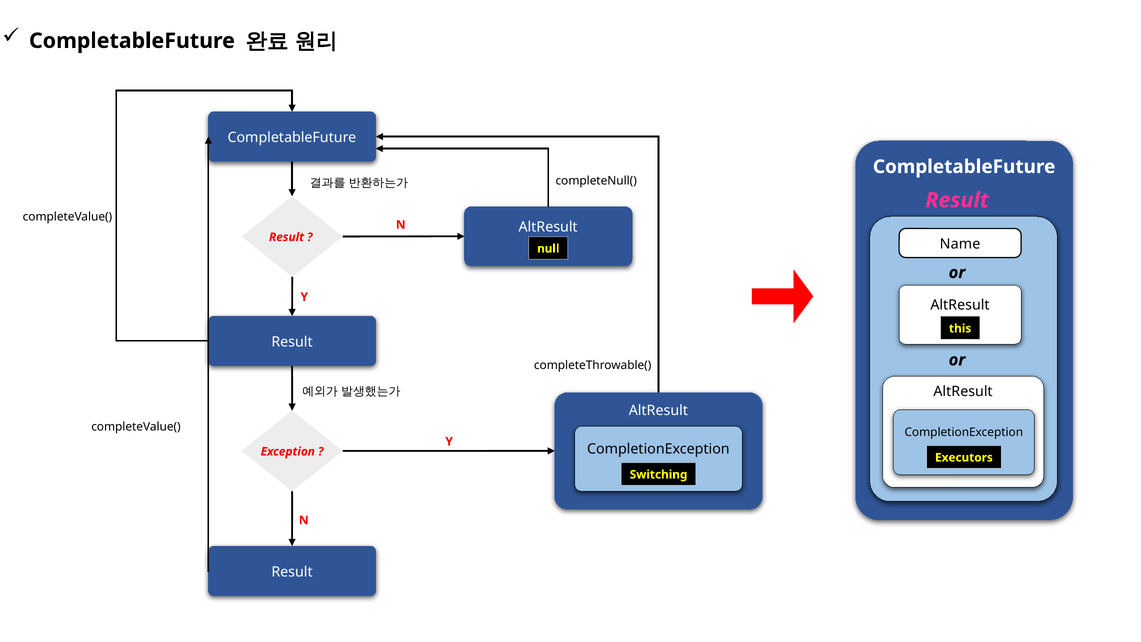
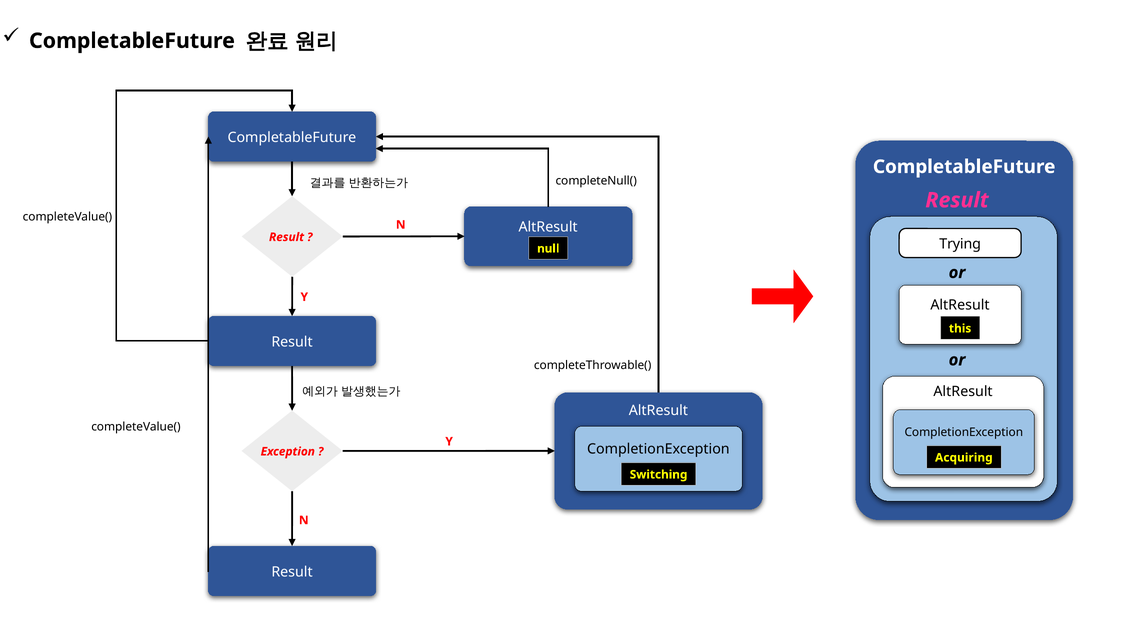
Name: Name -> Trying (960, 244)
Executors: Executors -> Acquiring (964, 457)
